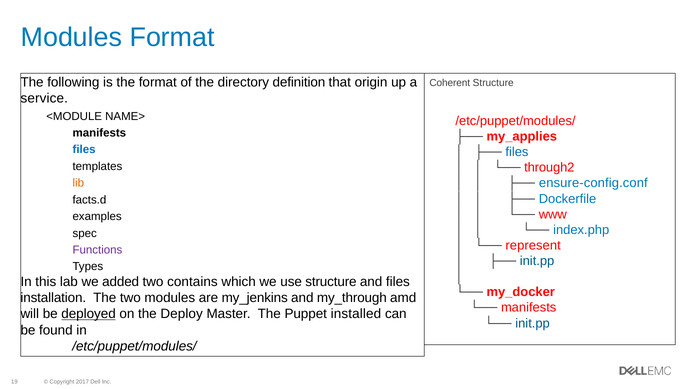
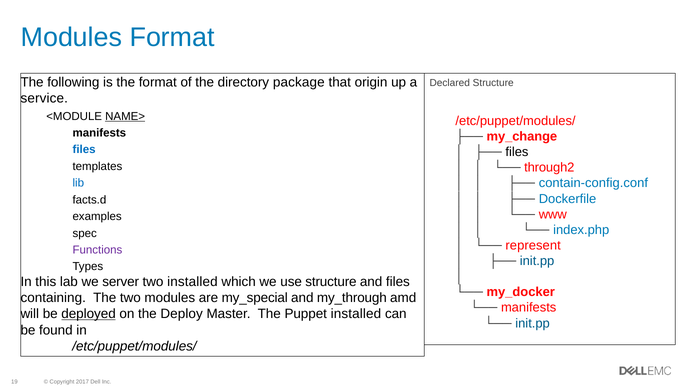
definition: definition -> package (299, 82)
Coherent: Coherent -> Declared (450, 83)
NAME> underline: none -> present (125, 116)
my_applies: my_applies -> my_change (522, 136)
files colour: blue -> black (517, 152)
ensure-config.conf: ensure-config.conf -> contain-config.conf (593, 183)
lib colour: orange -> blue (78, 183)
added: added -> server (121, 281)
two contains: contains -> installed (192, 281)
installation: installation -> containing (53, 298)
my_jenkins: my_jenkins -> my_special (255, 298)
